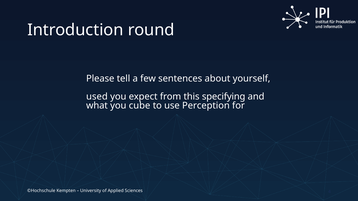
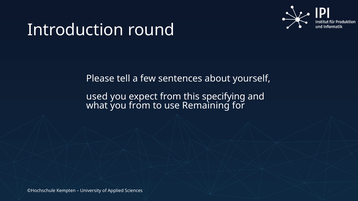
you cube: cube -> from (140, 106)
Perception: Perception -> Remaining (206, 106)
